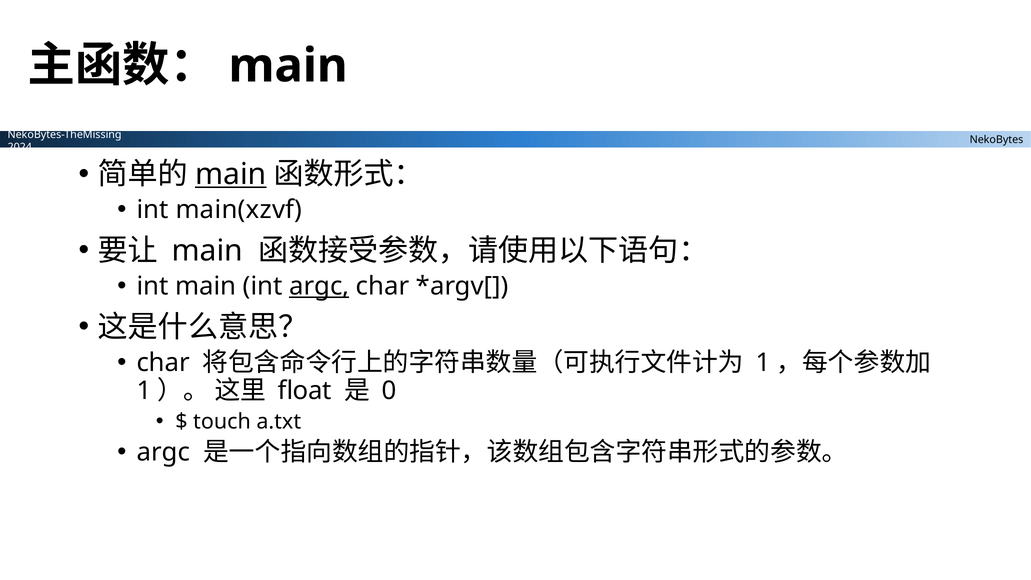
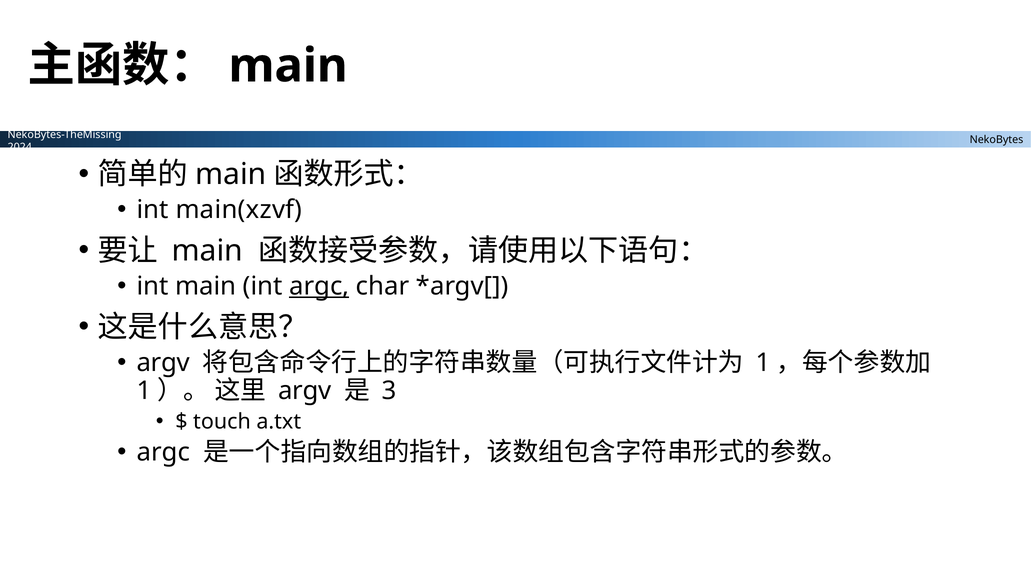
main underline: present -> none (231, 174)
char: char -> argv (163, 363)
float: float -> argv (305, 391)
0: 0 -> 3 (389, 391)
